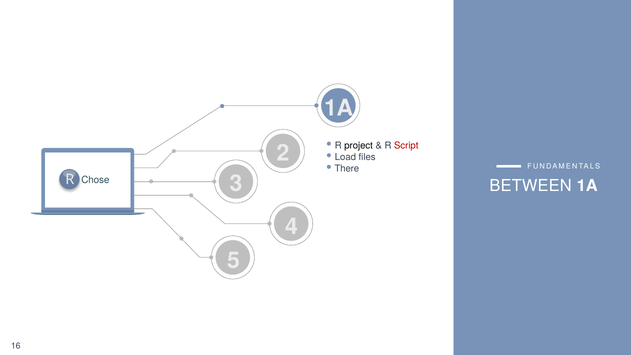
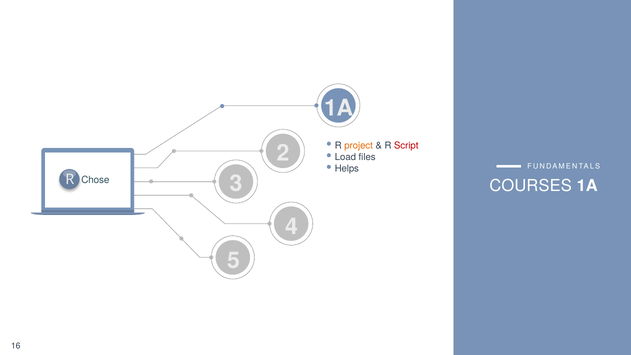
project colour: black -> orange (359, 146)
There: There -> Helps (347, 168)
BETWEEN: BETWEEN -> COURSES (531, 186)
